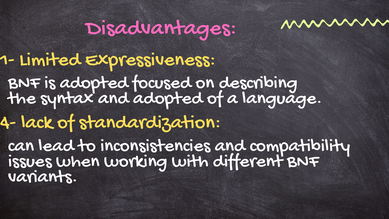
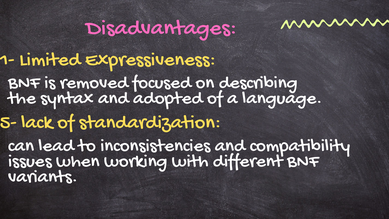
is adopted: adopted -> removed (94, 81)
4-: 4- -> 5- (8, 121)
